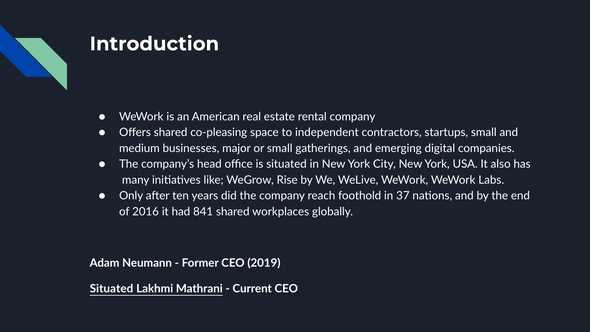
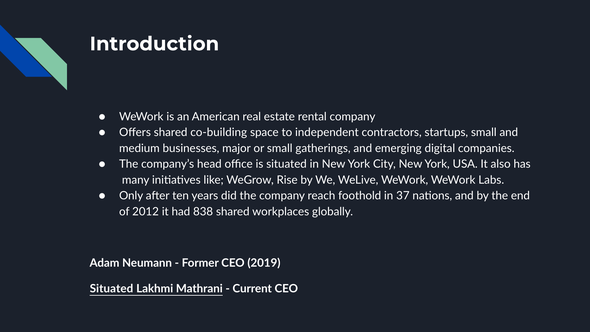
co-pleasing: co-pleasing -> co-building (219, 132)
2016: 2016 -> 2012 (146, 212)
841: 841 -> 838 (203, 212)
